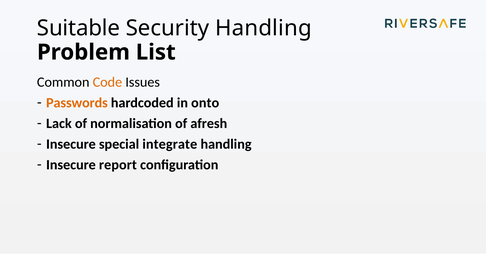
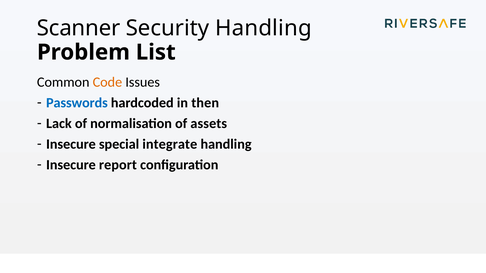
Suitable: Suitable -> Scanner (79, 28)
Passwords colour: orange -> blue (77, 103)
onto: onto -> then (205, 103)
afresh: afresh -> assets (209, 124)
